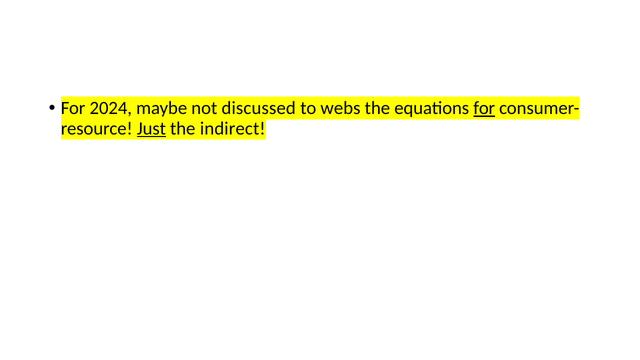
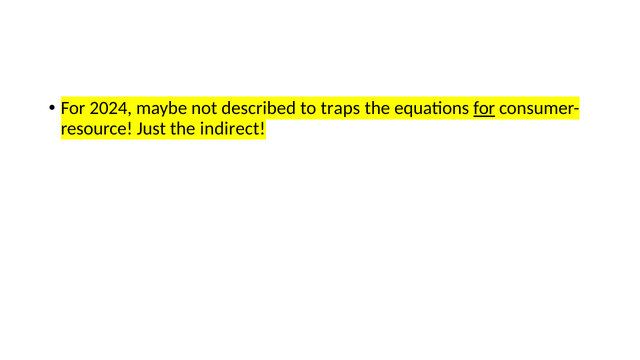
discussed: discussed -> described (259, 108)
webs: webs -> traps (340, 108)
Just underline: present -> none (151, 128)
